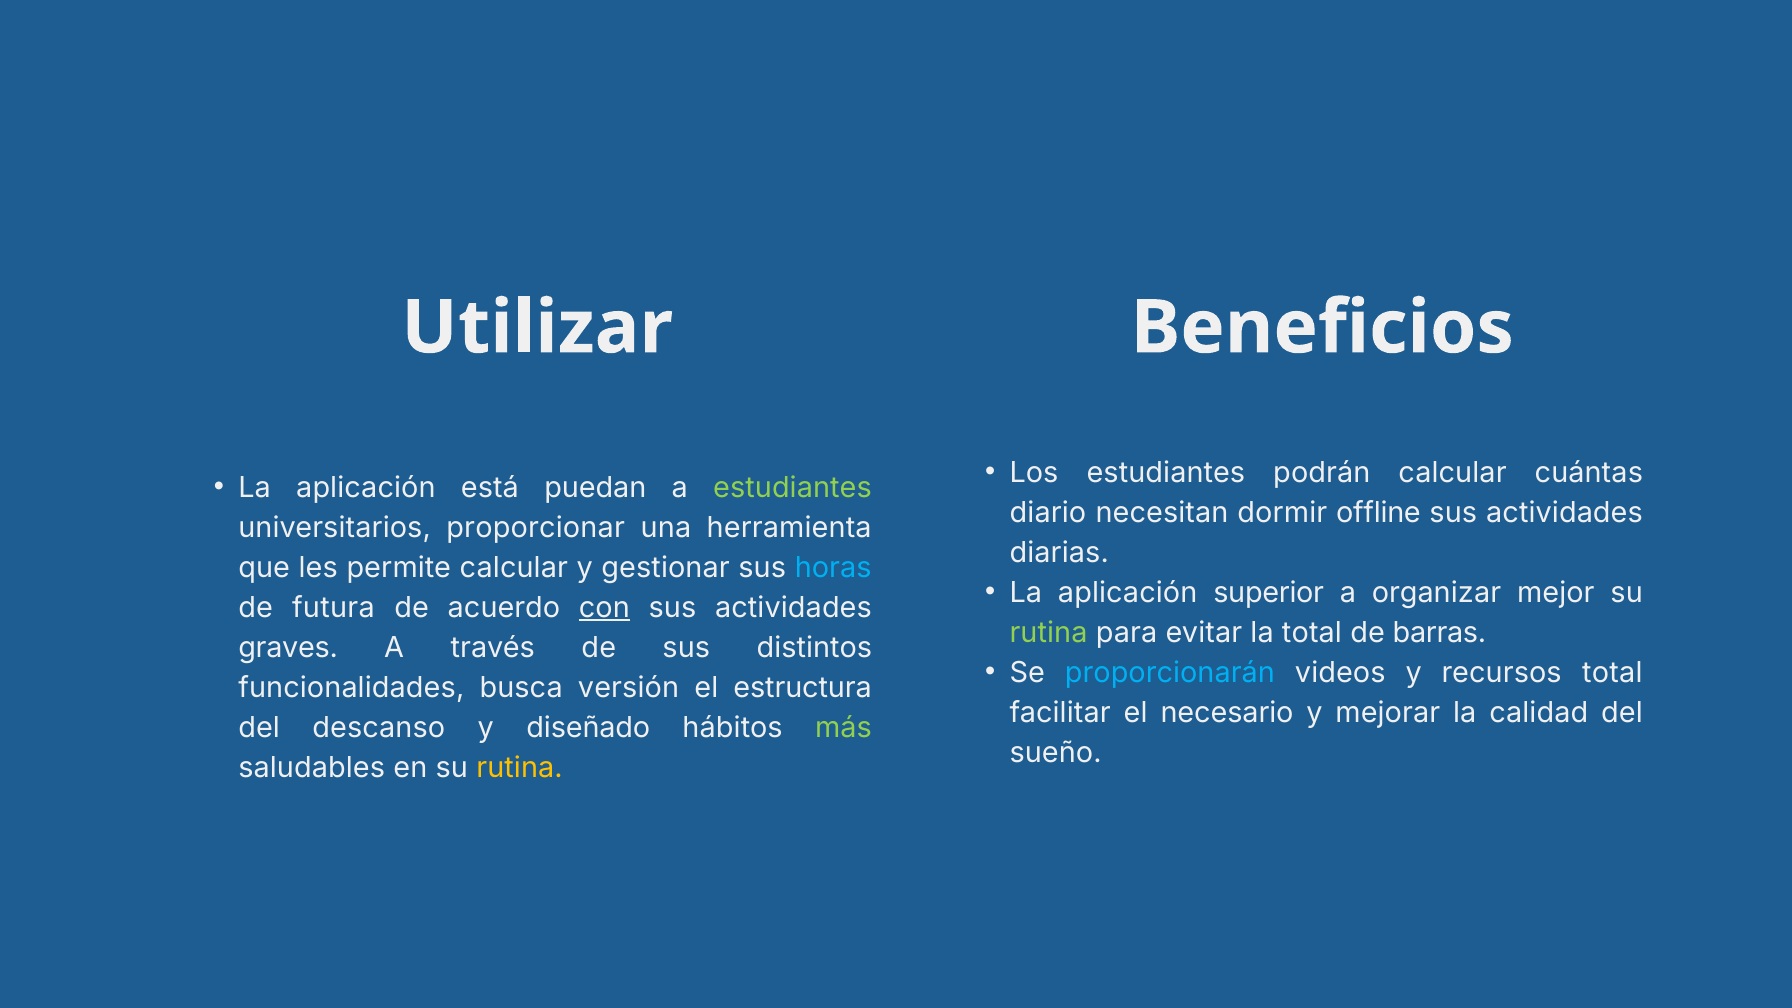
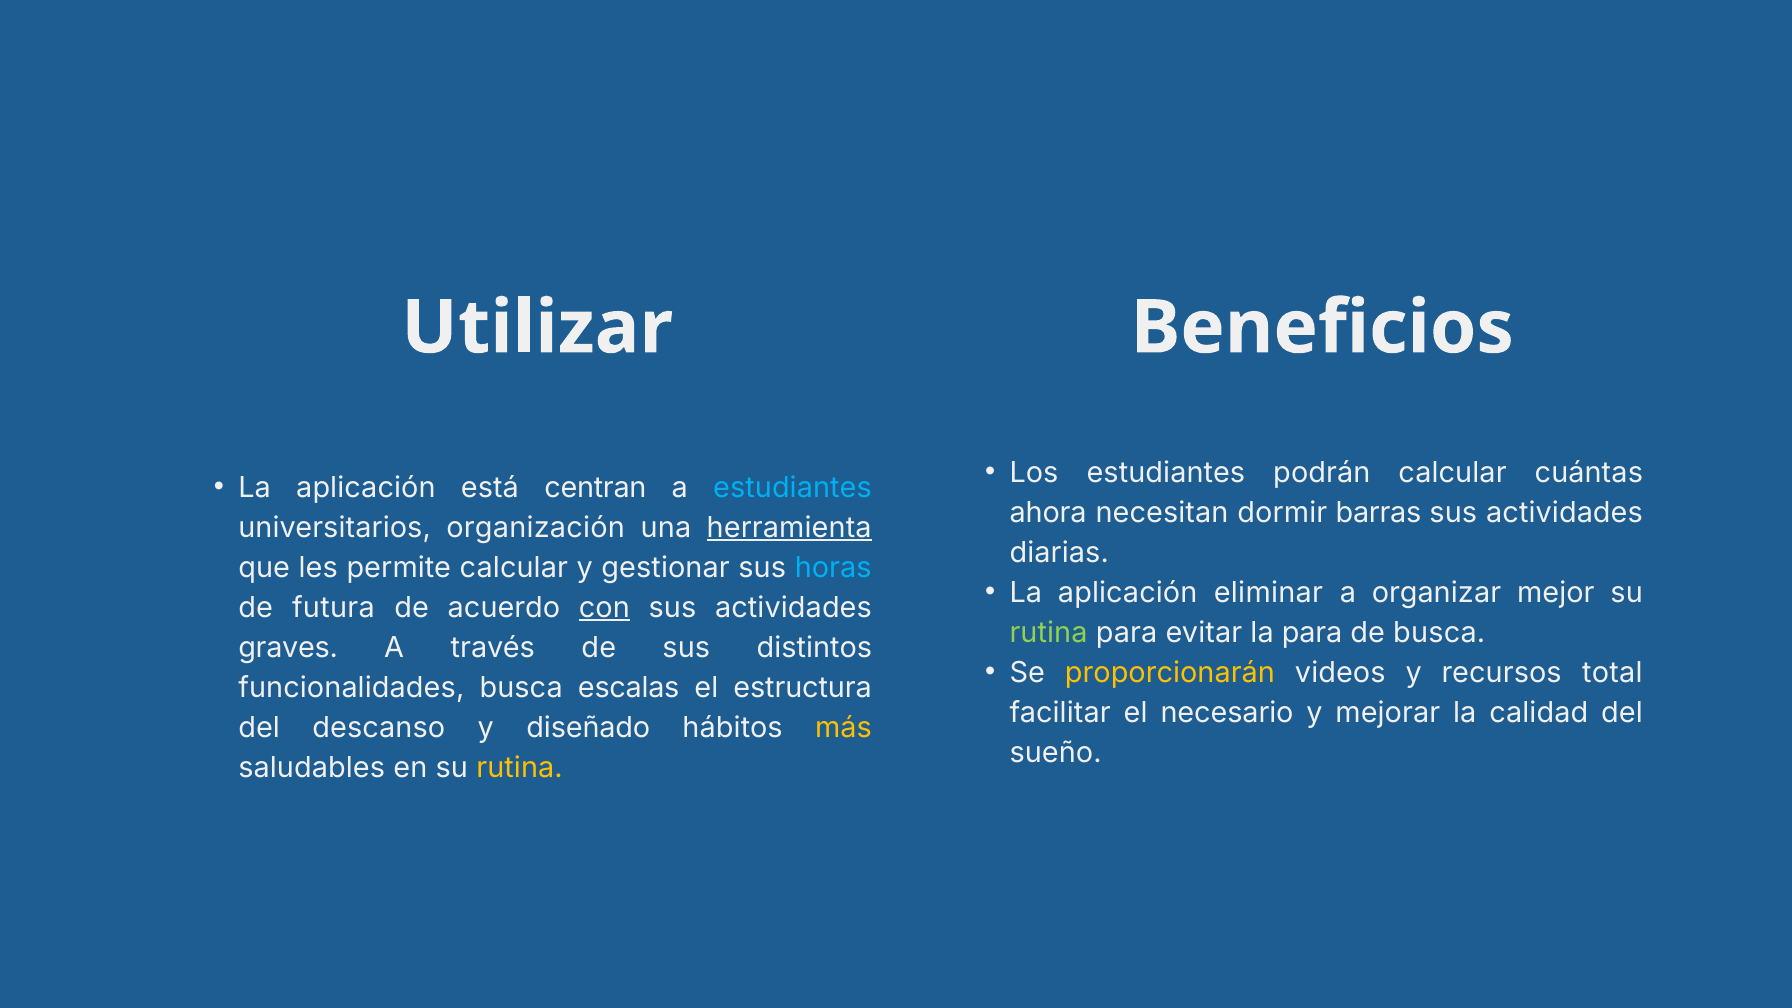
puedan: puedan -> centran (595, 488)
estudiantes colour: light green -> light blue (792, 488)
diario: diario -> ahora (1048, 513)
offline: offline -> barras (1378, 513)
proporcionar: proporcionar -> organización (536, 528)
herramienta underline: none -> present (789, 528)
superior: superior -> eliminar (1268, 593)
la total: total -> para (1312, 633)
de barras: barras -> busca (1439, 633)
proporcionarán colour: light blue -> yellow (1170, 673)
versión: versión -> escalas (629, 688)
más colour: light green -> yellow (844, 728)
